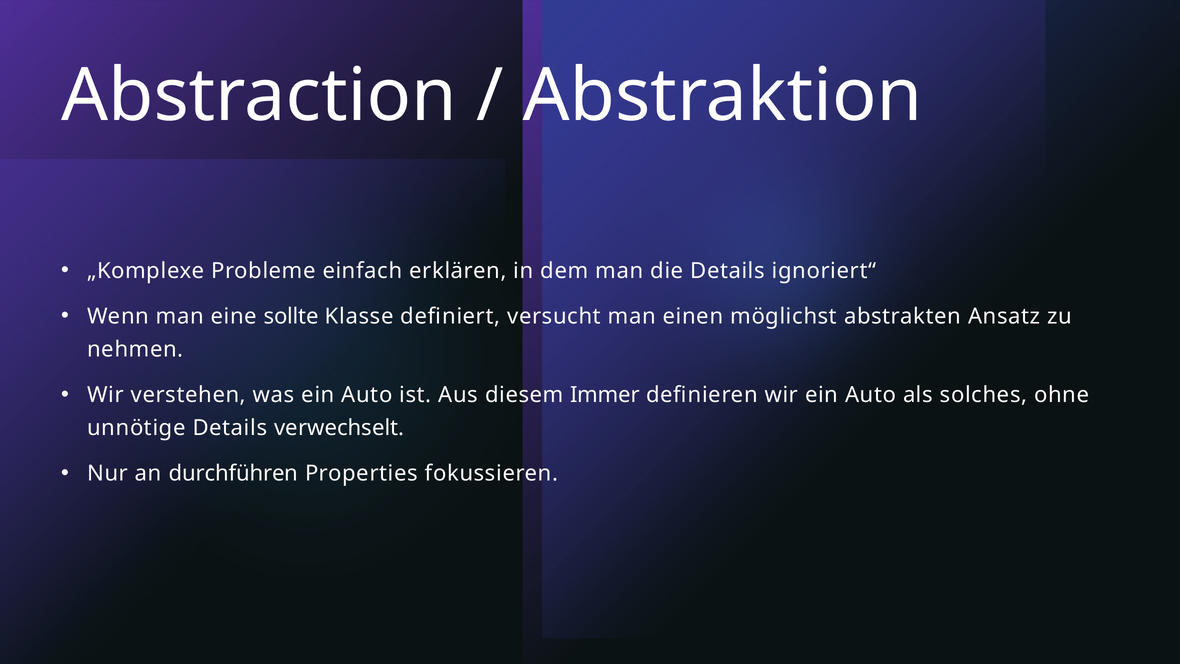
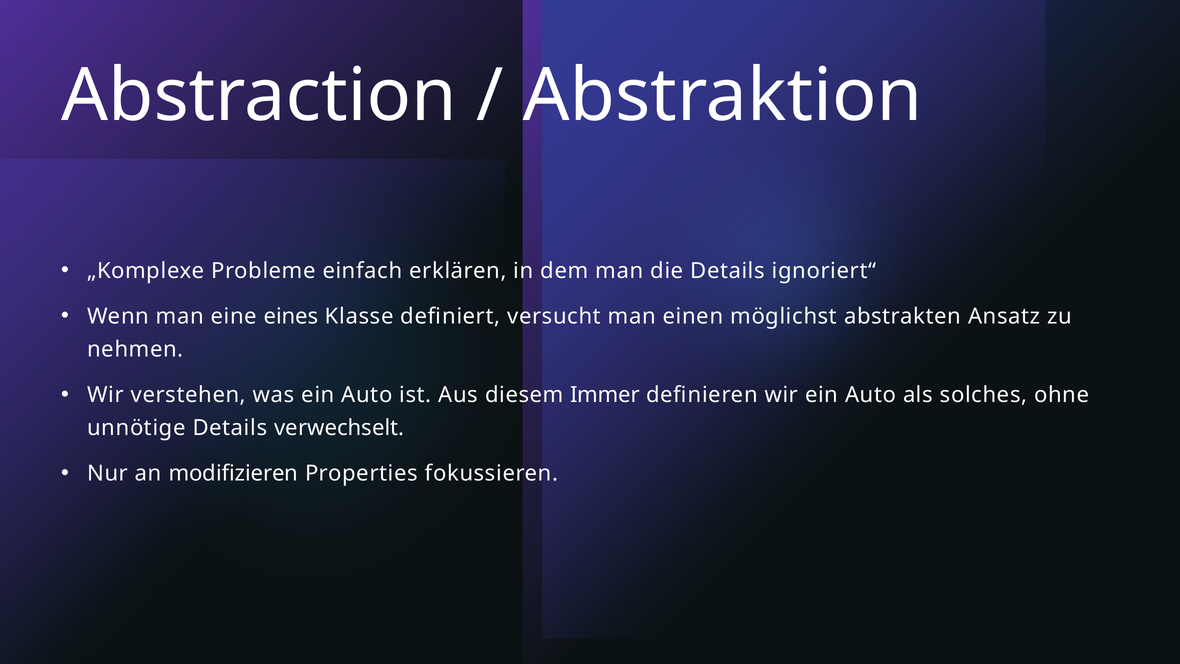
sollte: sollte -> eines (291, 316)
durchführen: durchführen -> modifizieren (233, 473)
